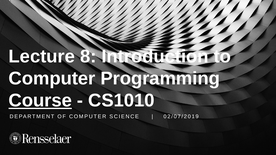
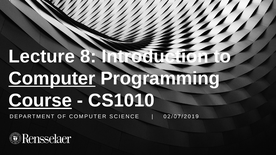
Computer underline: none -> present (52, 79)
